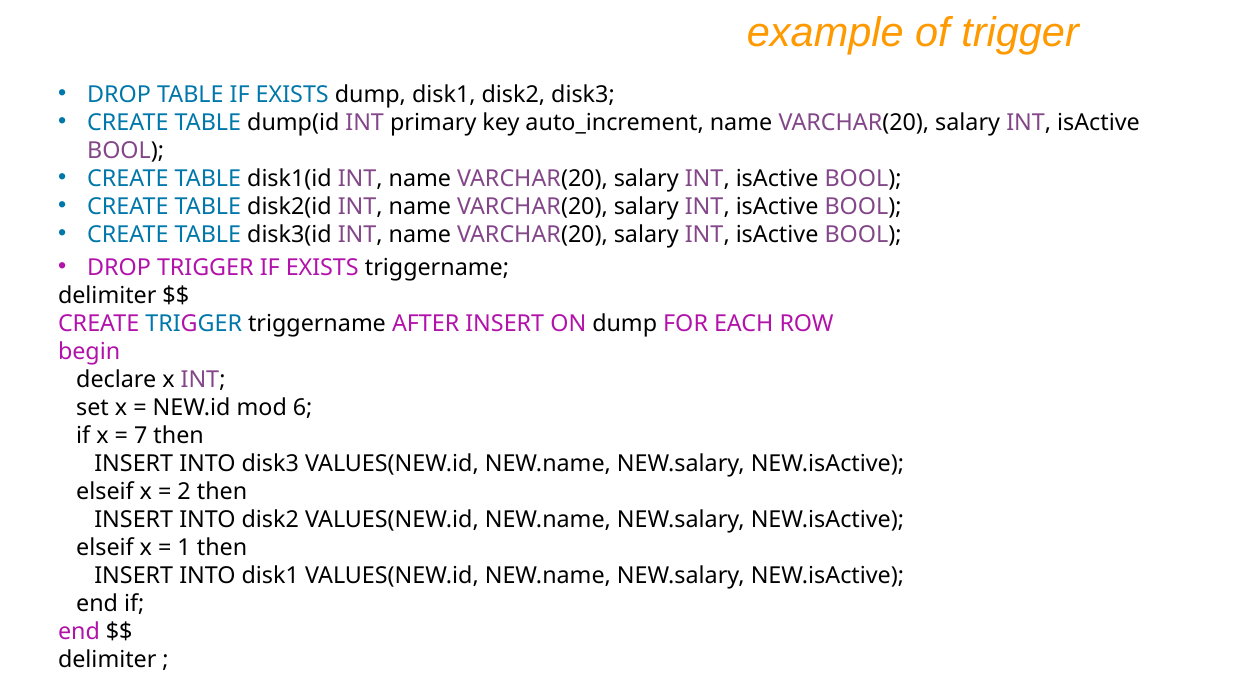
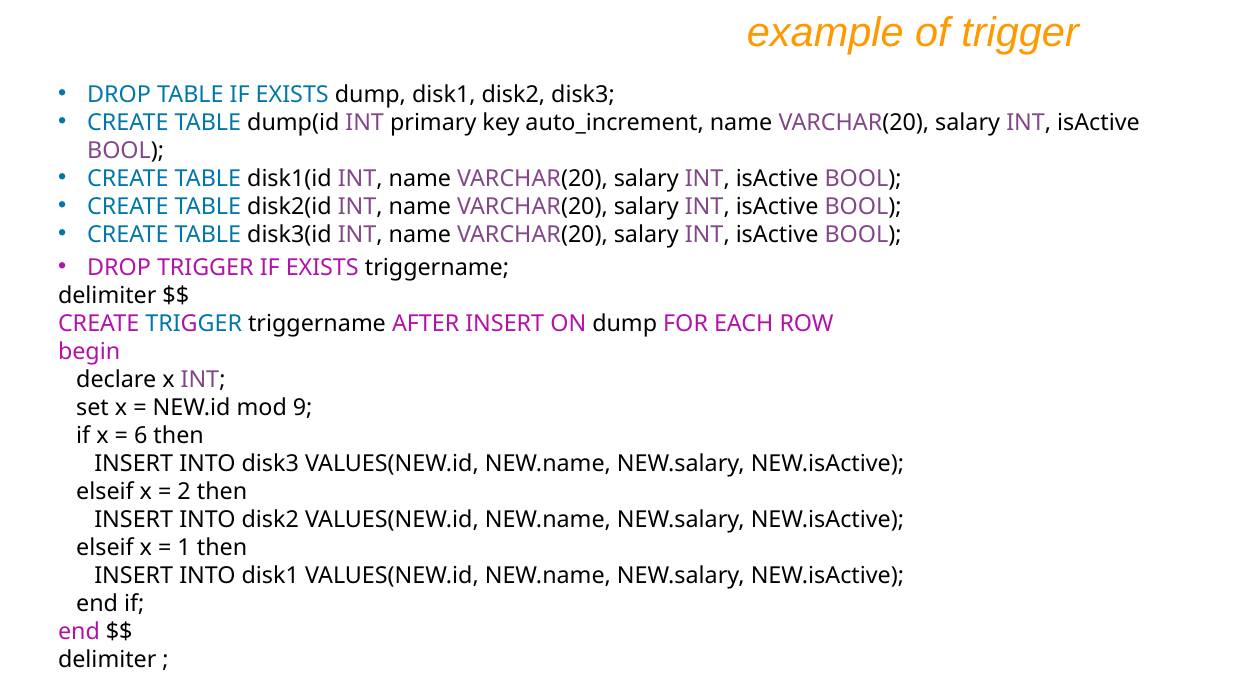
6: 6 -> 9 (303, 407)
7: 7 -> 6 (141, 435)
